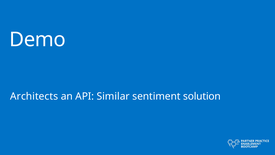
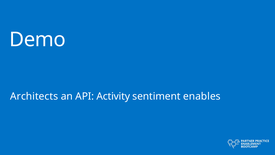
Similar: Similar -> Activity (113, 96)
solution: solution -> enables (202, 96)
